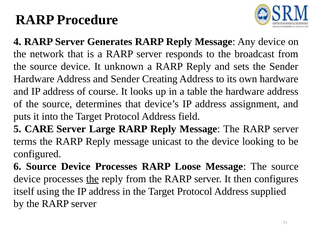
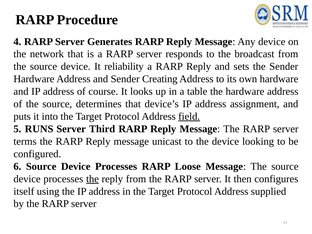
unknown: unknown -> reliability (124, 67)
field underline: none -> present (189, 116)
CARE: CARE -> RUNS (39, 129)
Large: Large -> Third (102, 129)
